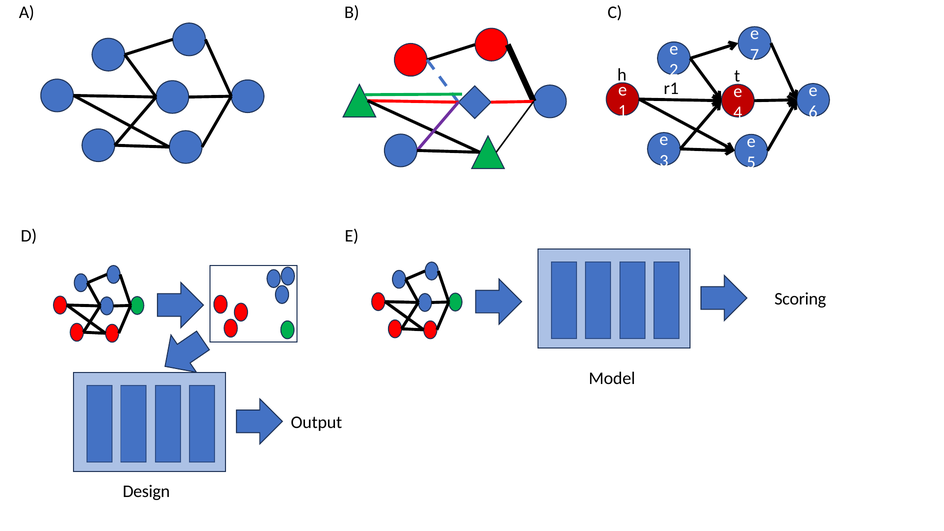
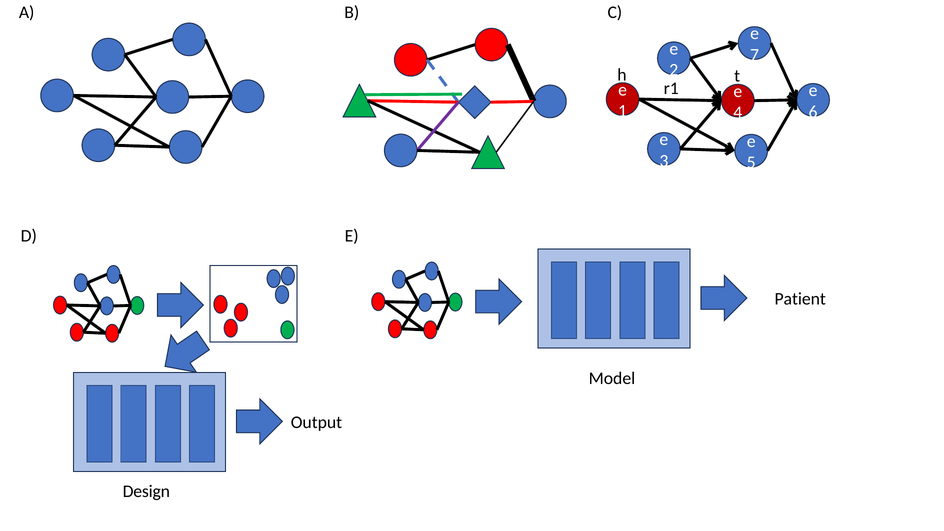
Scoring: Scoring -> Patient (800, 299)
